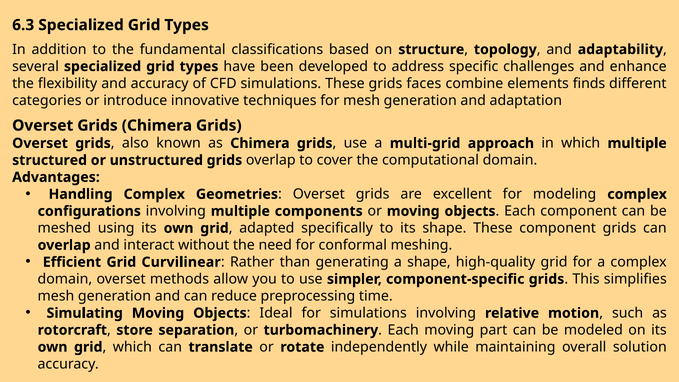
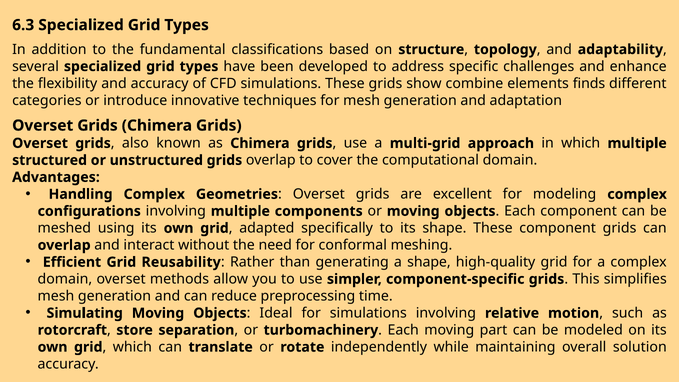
faces: faces -> show (424, 83)
Curvilinear: Curvilinear -> Reusability (181, 262)
